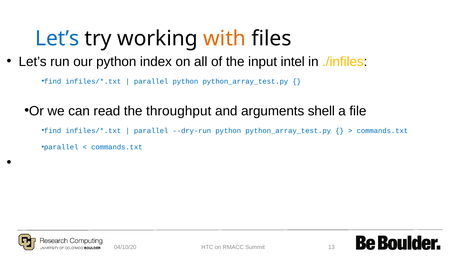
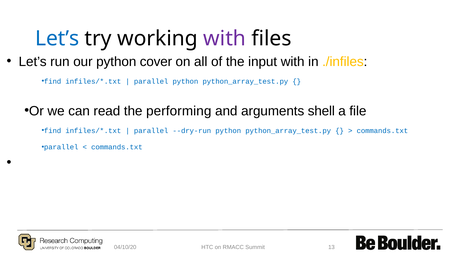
with colour: orange -> purple (225, 39)
index: index -> cover (156, 62)
input intel: intel -> with (293, 62)
throughput: throughput -> performing (179, 111)
